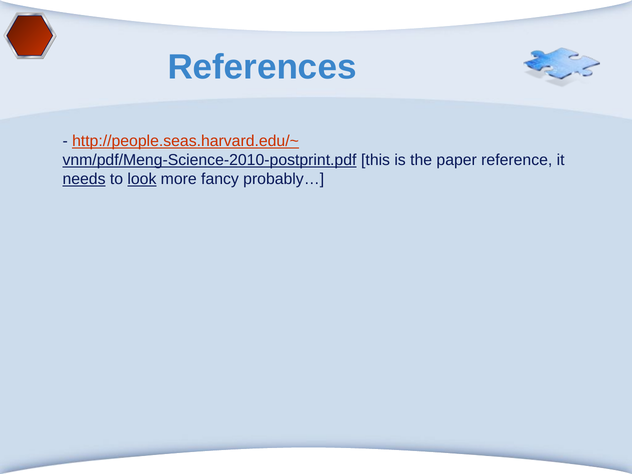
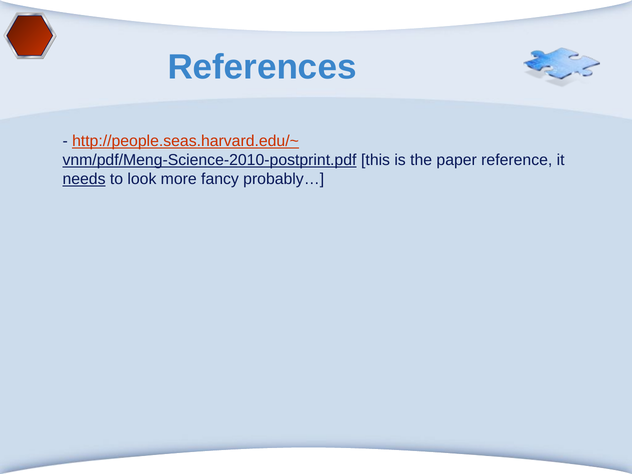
look underline: present -> none (142, 179)
